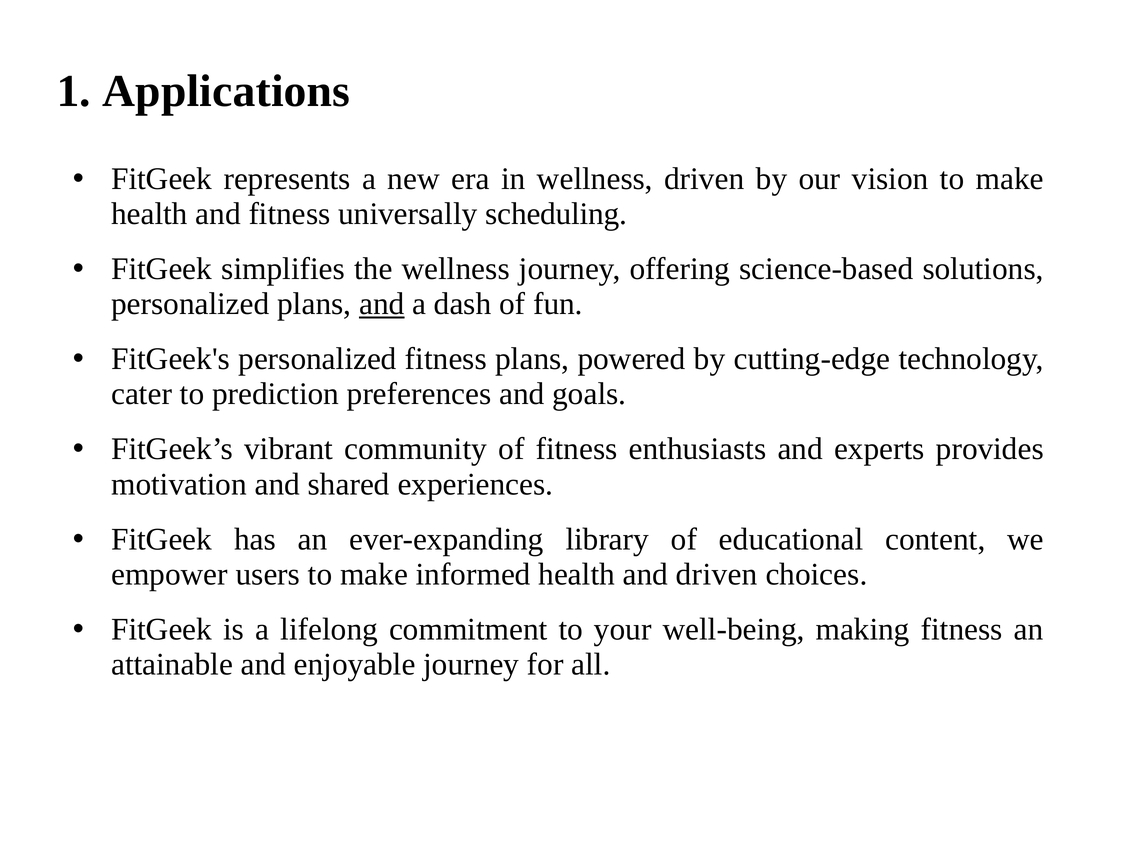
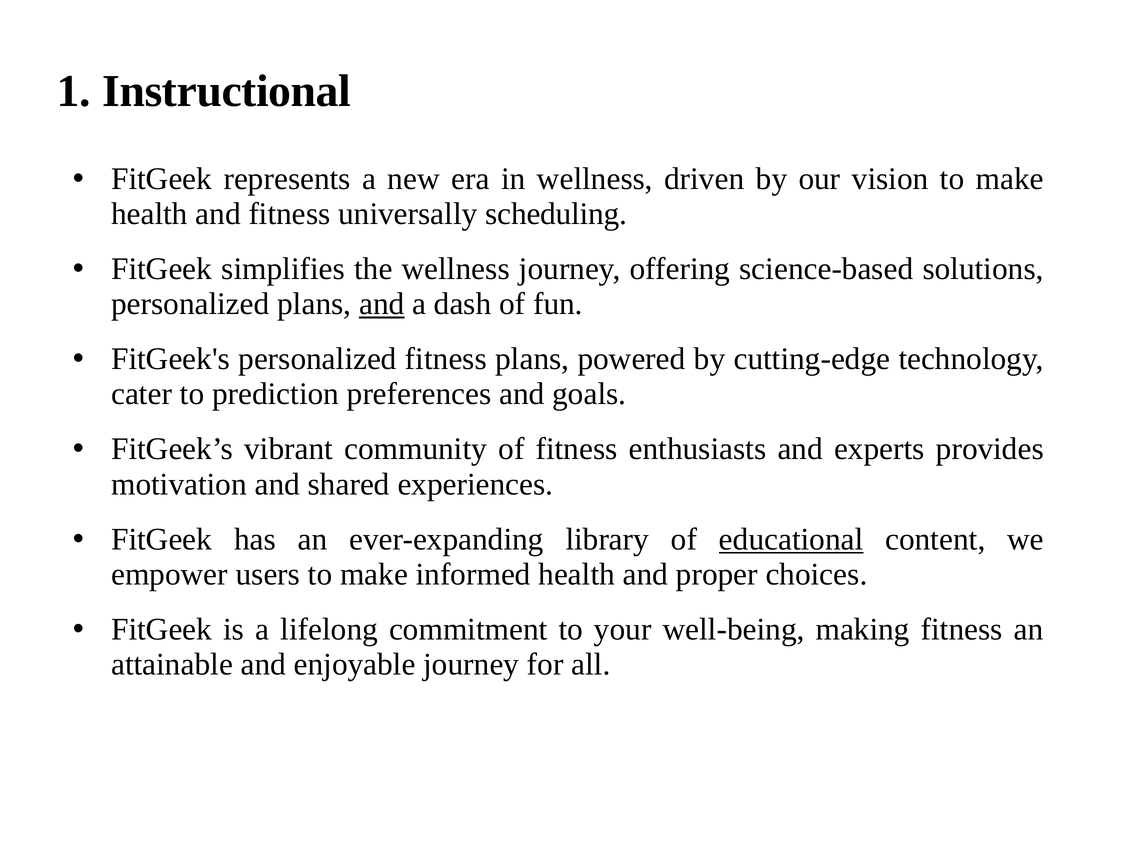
Applications: Applications -> Instructional (227, 91)
educational underline: none -> present (791, 539)
and driven: driven -> proper (717, 574)
